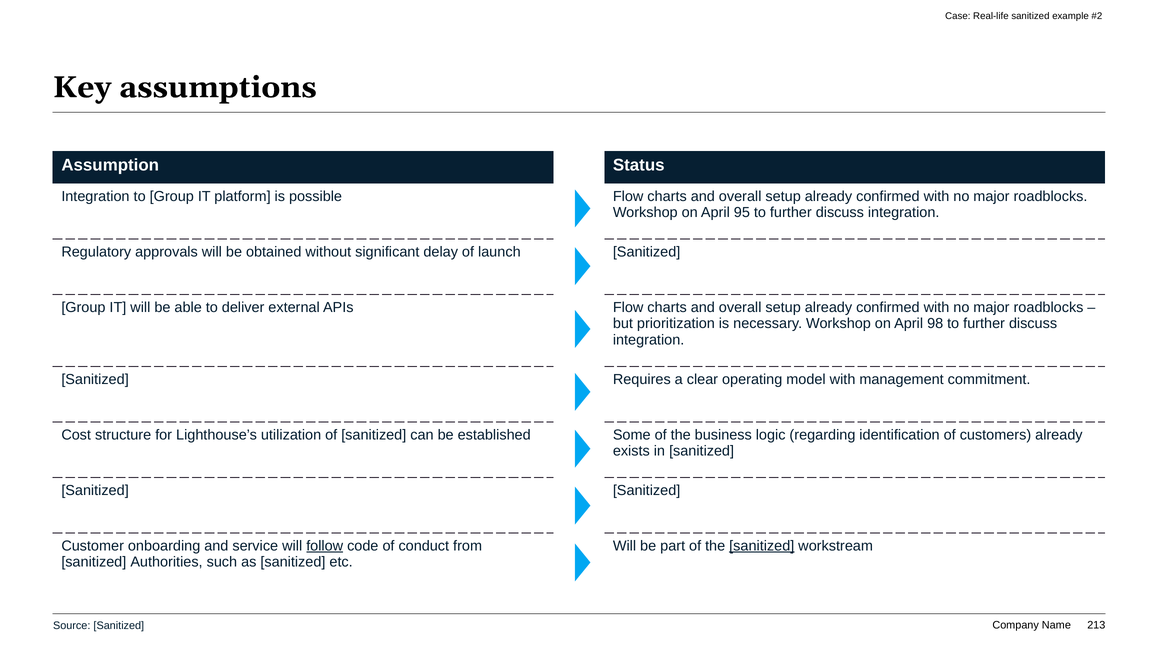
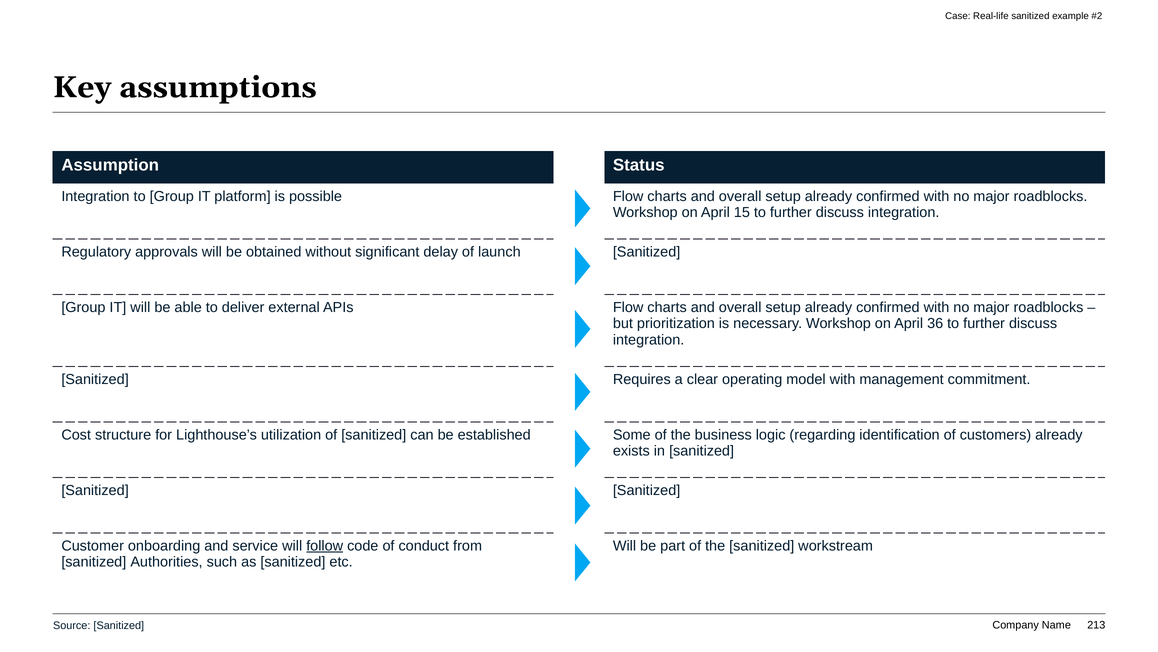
95: 95 -> 15 (742, 212)
98: 98 -> 36 (935, 323)
sanitized underline: present -> none (762, 545)
